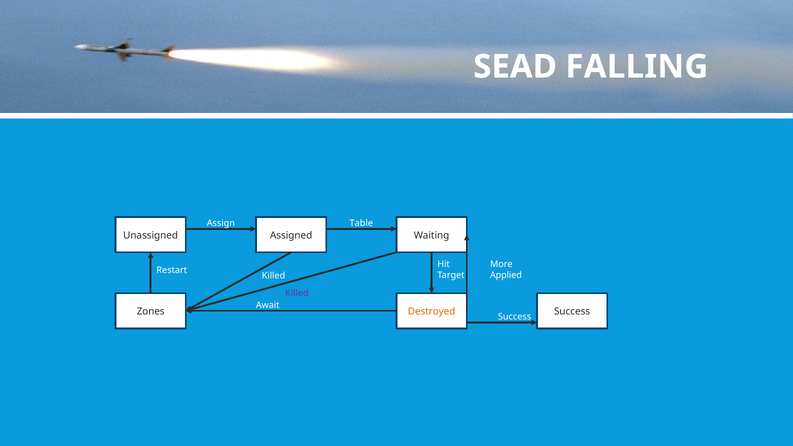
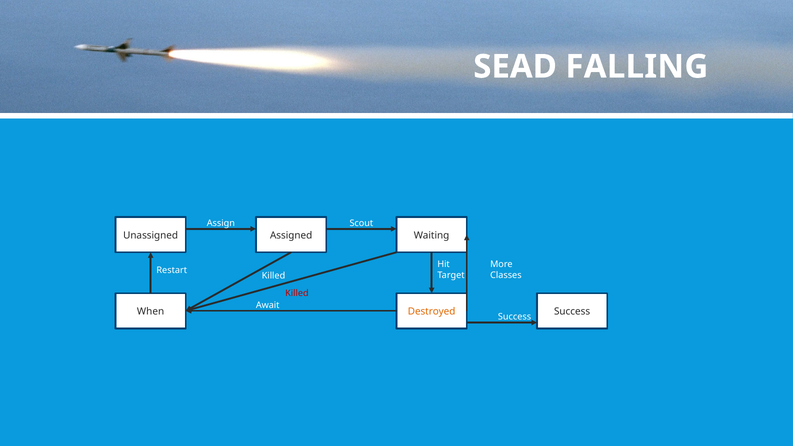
Table: Table -> Scout (361, 223)
Applied: Applied -> Classes (506, 275)
Killed colour: purple -> red (297, 293)
Zones: Zones -> When (151, 312)
